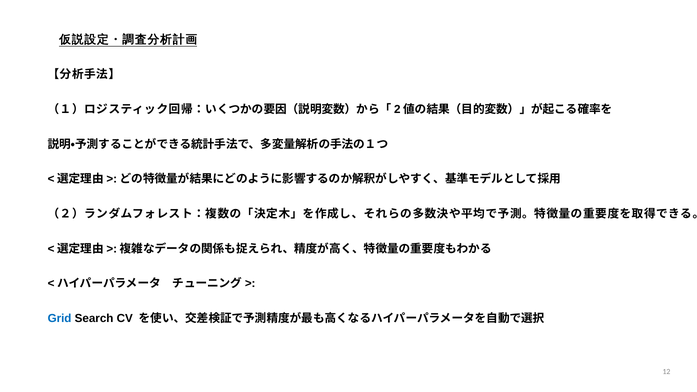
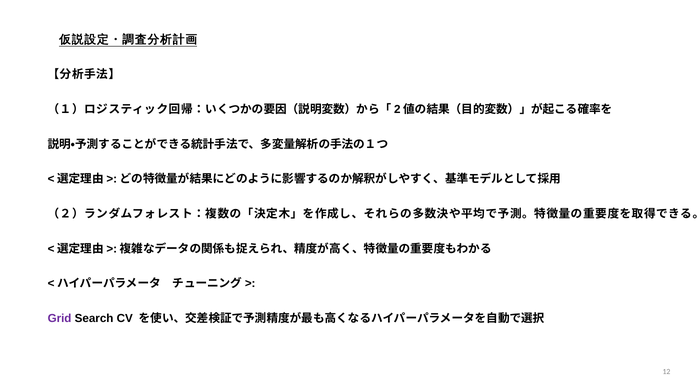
Grid colour: blue -> purple (60, 318)
